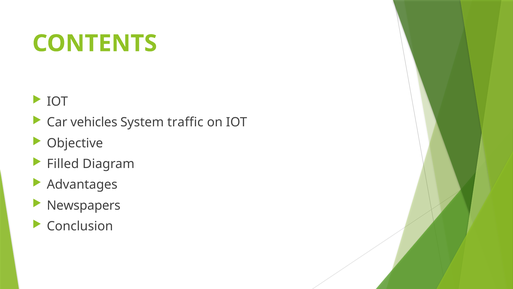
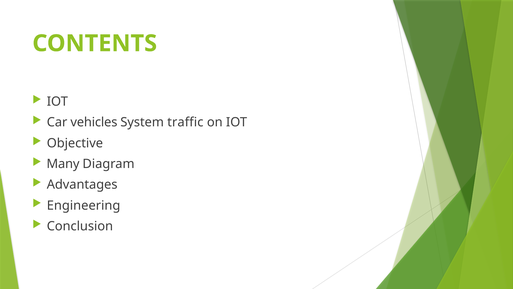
Filled: Filled -> Many (63, 164)
Newspapers: Newspapers -> Engineering (84, 205)
